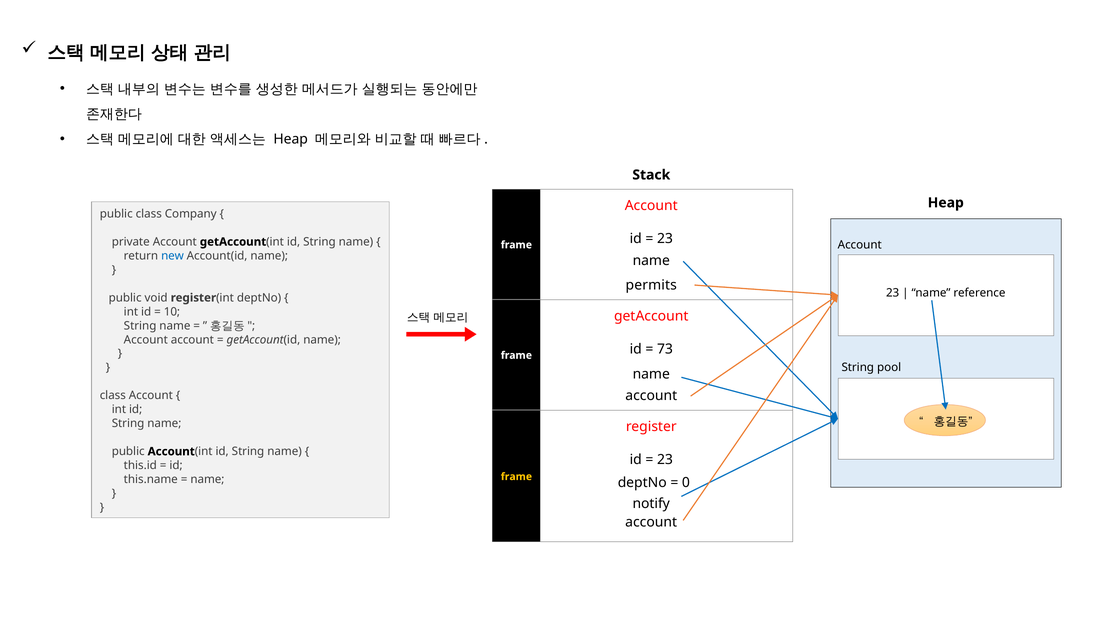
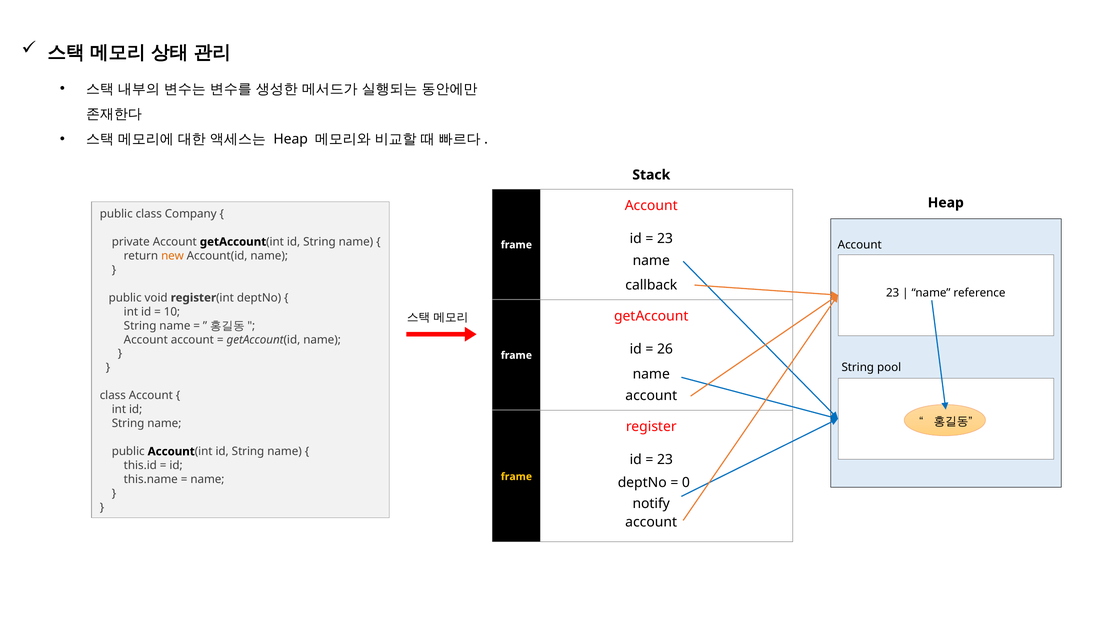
new colour: blue -> orange (172, 256)
permits: permits -> callback (651, 285)
73: 73 -> 26 (665, 349)
